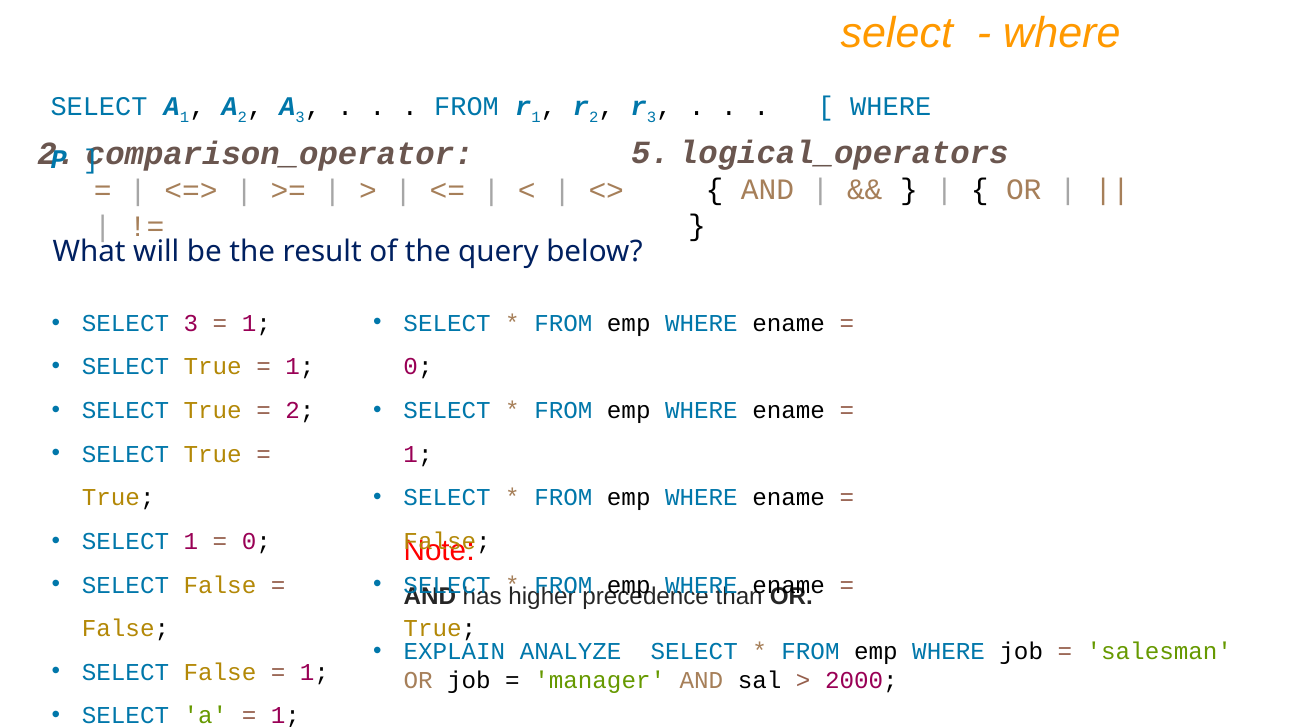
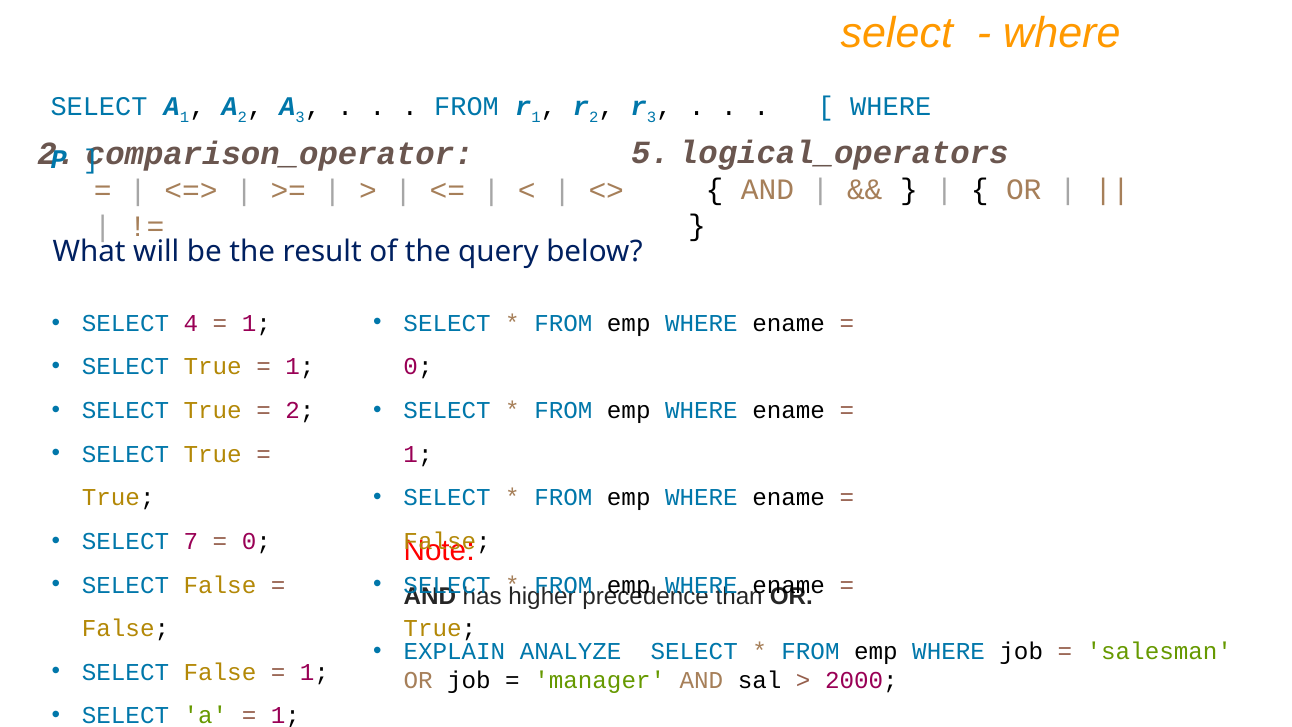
SELECT 3: 3 -> 4 (191, 323)
SELECT 1: 1 -> 7 (191, 541)
